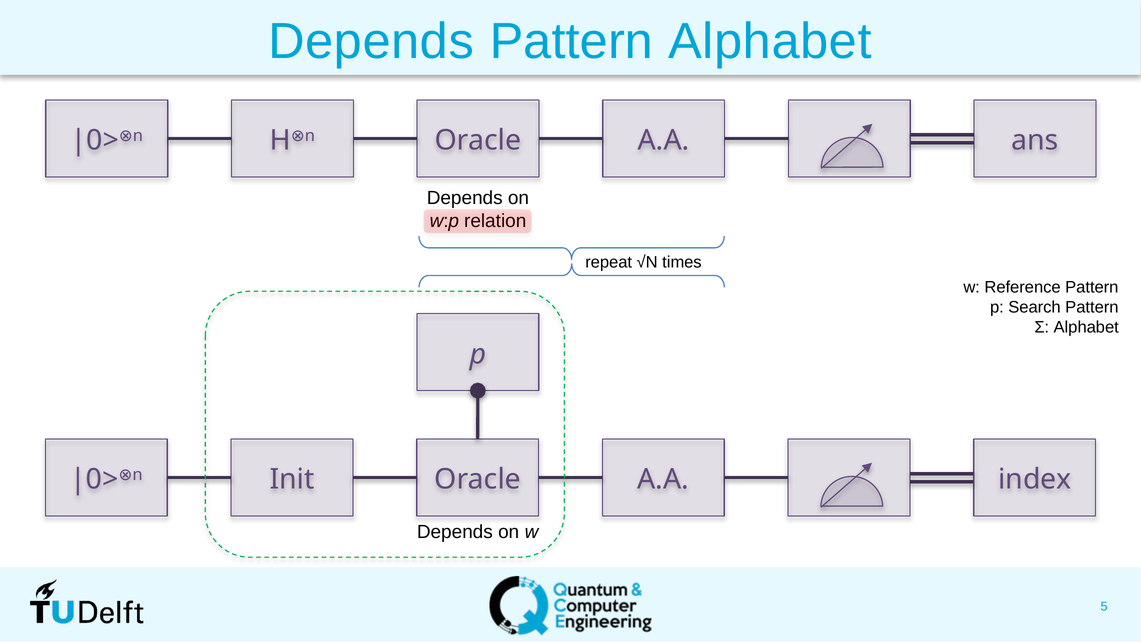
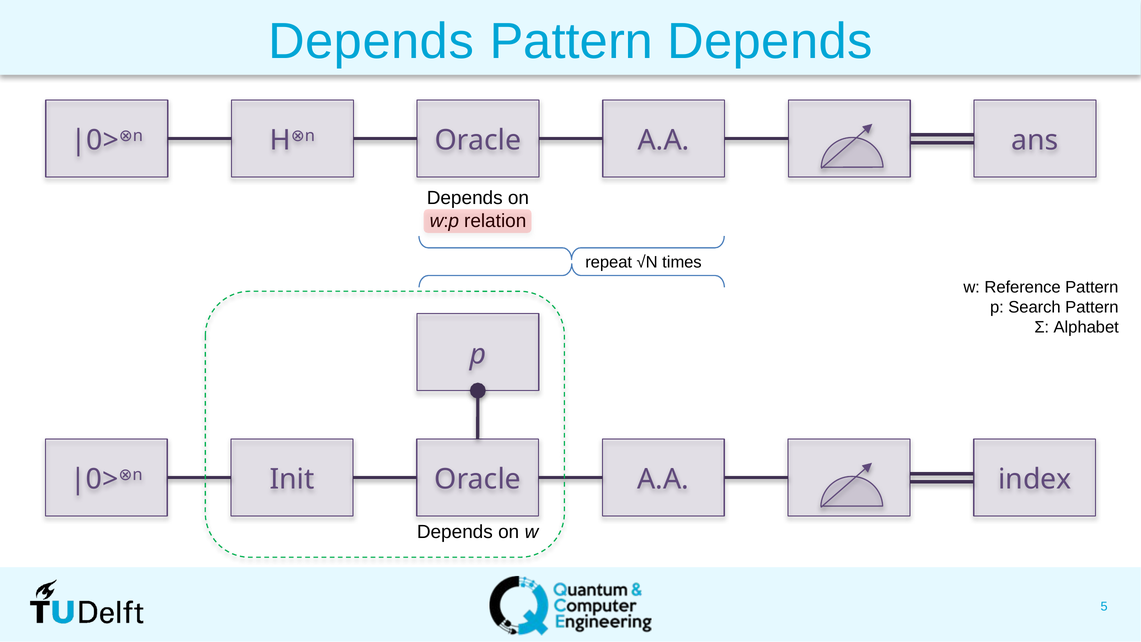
Pattern Alphabet: Alphabet -> Depends (770, 41)
